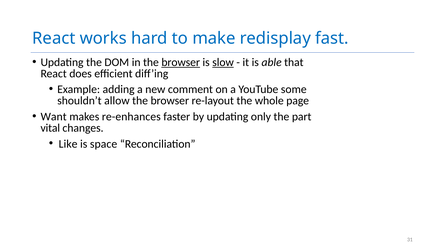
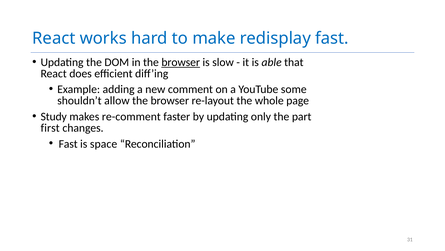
slow underline: present -> none (223, 62)
Want: Want -> Study (54, 116)
re-enhances: re-enhances -> re-comment (131, 116)
vital: vital -> first (50, 128)
Like: Like -> Fast (68, 143)
